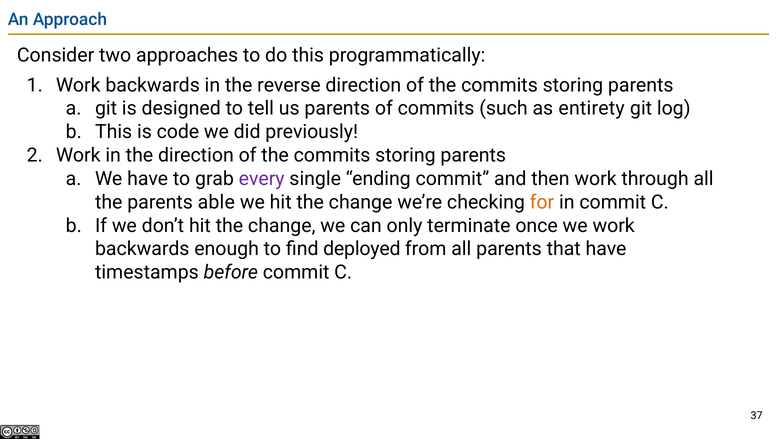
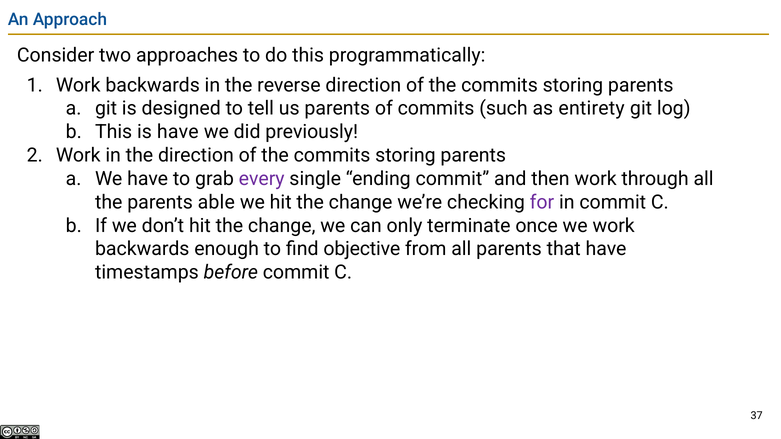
is code: code -> have (178, 132)
for colour: orange -> purple (542, 202)
deployed: deployed -> objective (362, 249)
